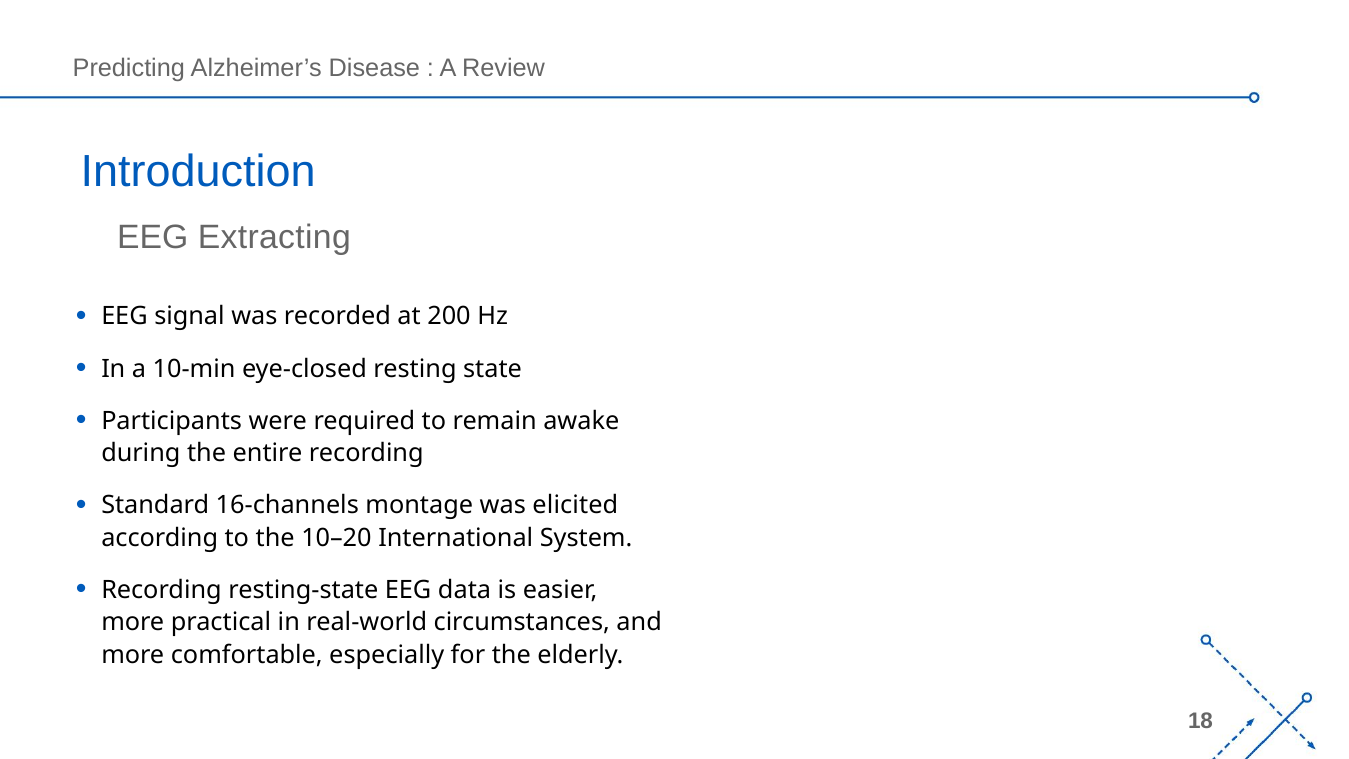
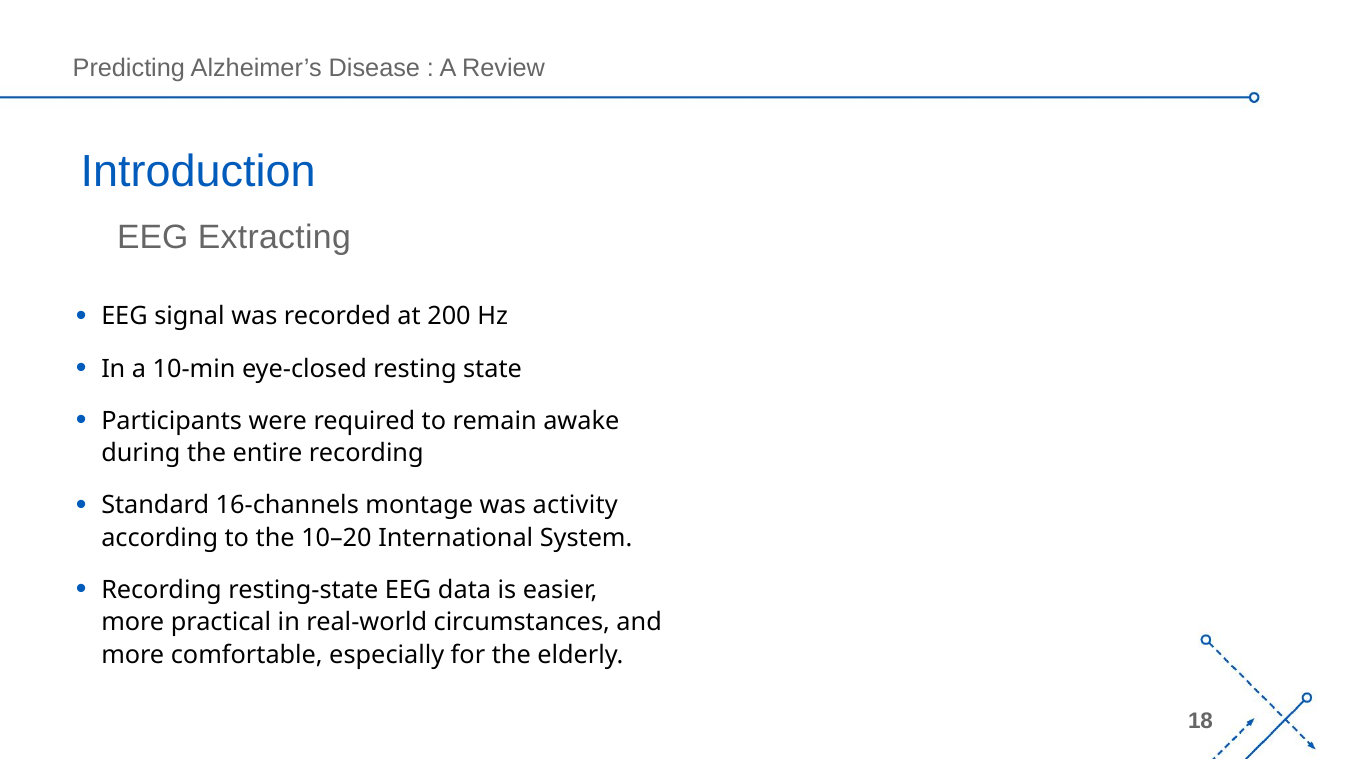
elicited: elicited -> activity (575, 505)
